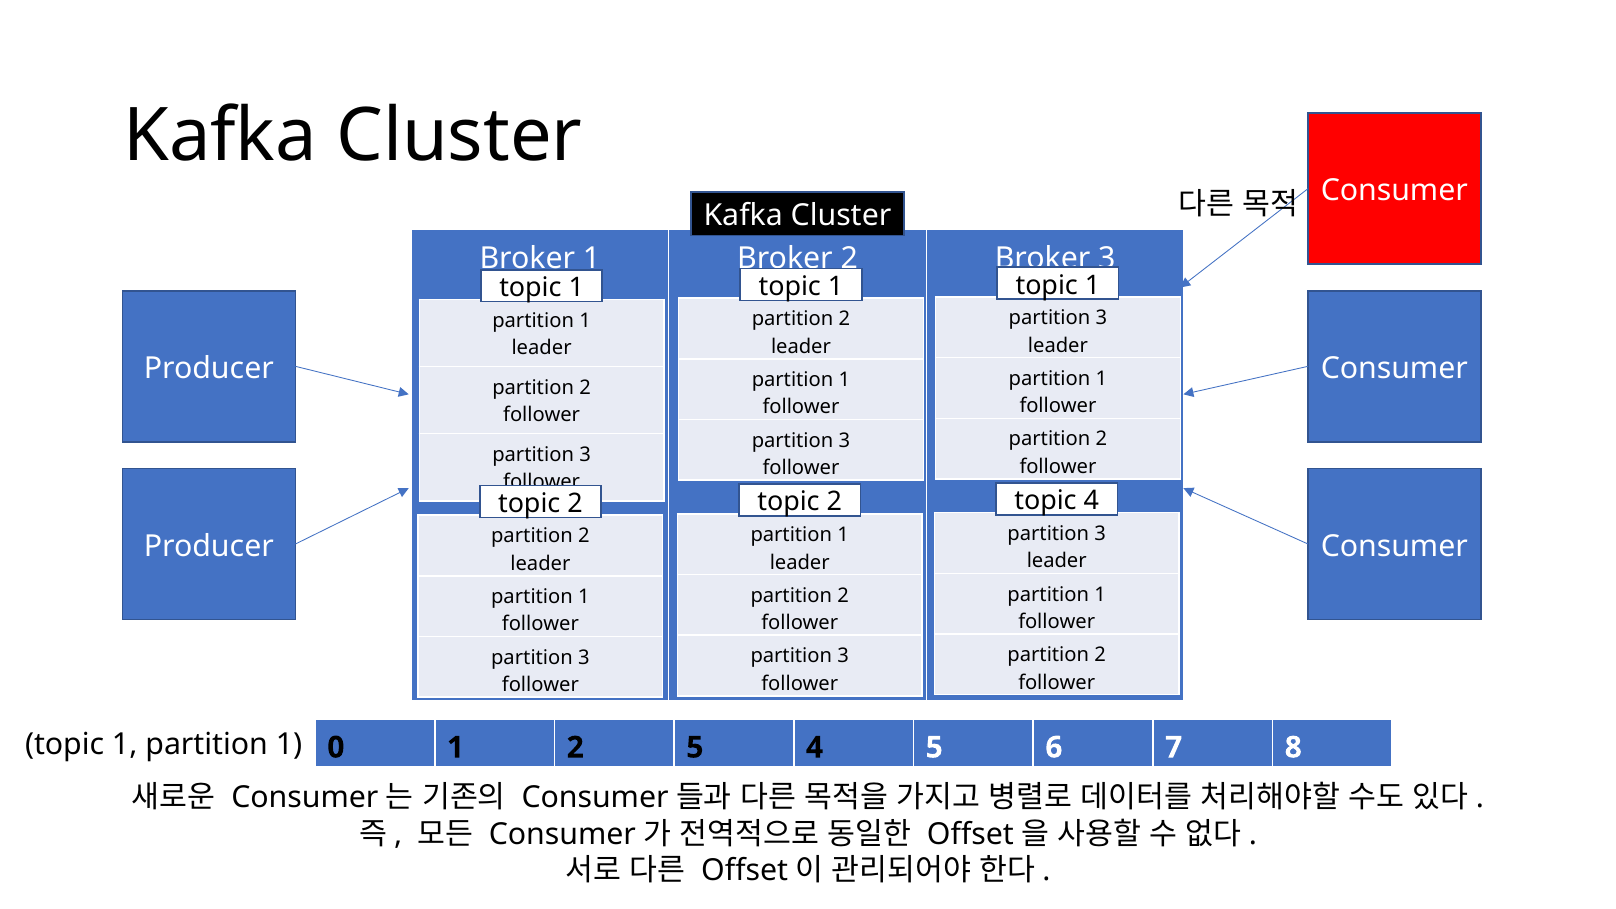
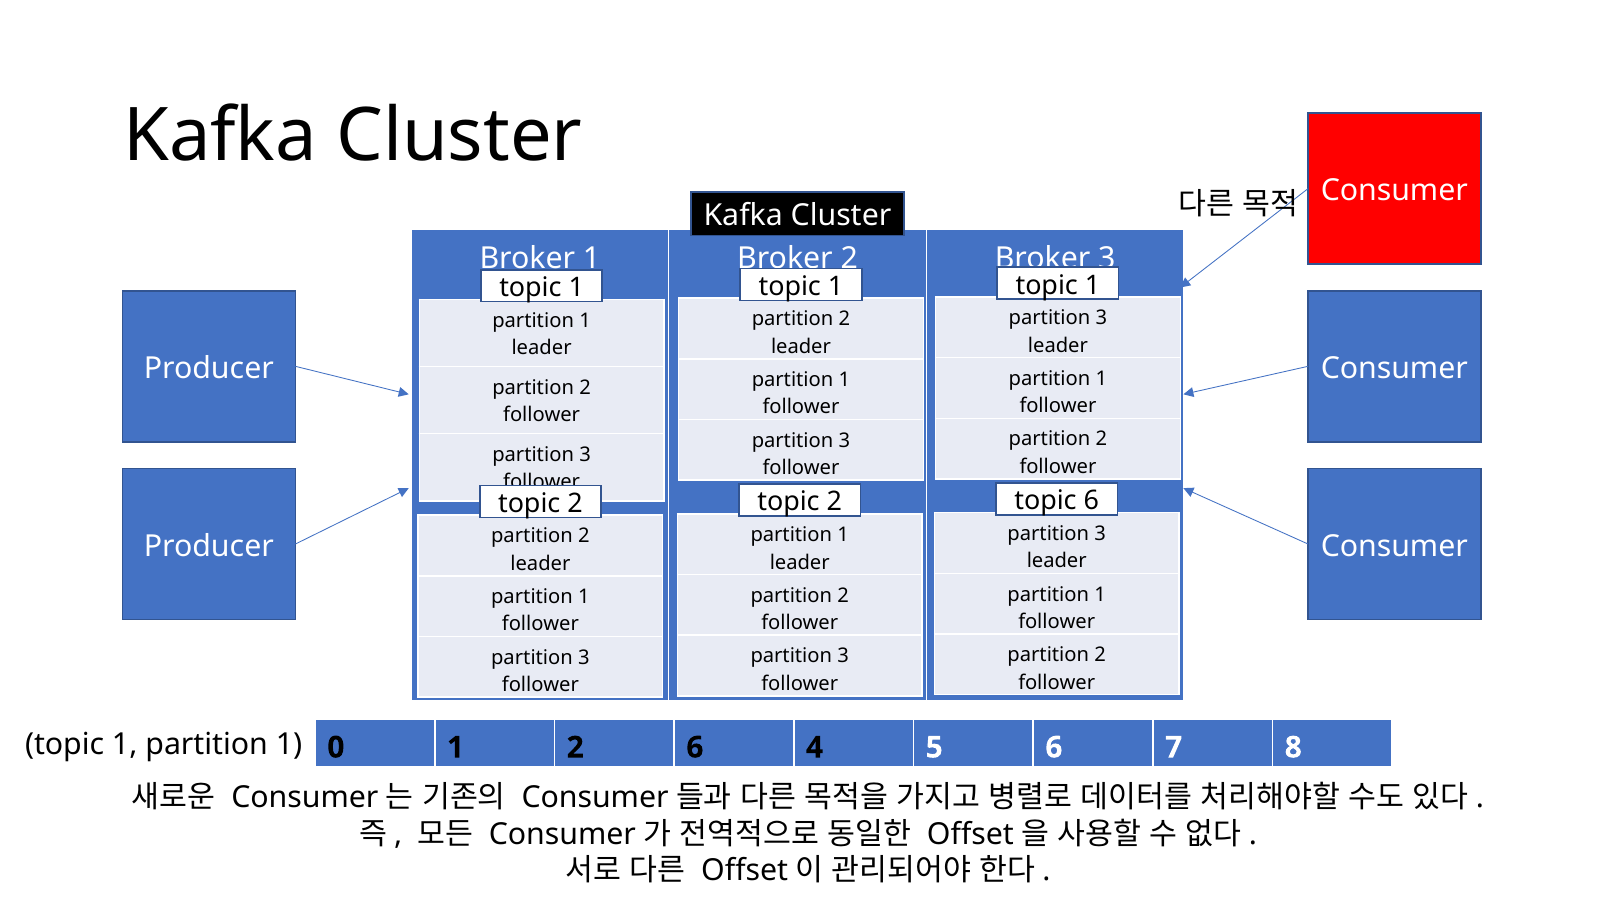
topic 4: 4 -> 6 (1091, 501)
2 5: 5 -> 6 (695, 747)
